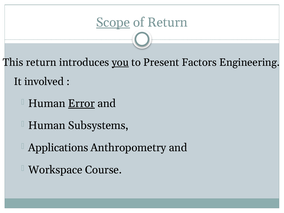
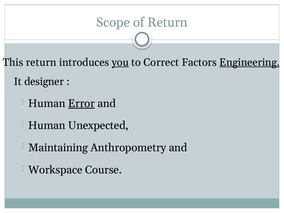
Scope underline: present -> none (113, 22)
Present: Present -> Correct (161, 62)
Engineering underline: none -> present (250, 62)
involved: involved -> designer (44, 82)
Subsystems: Subsystems -> Unexpected (98, 126)
Applications: Applications -> Maintaining (58, 148)
